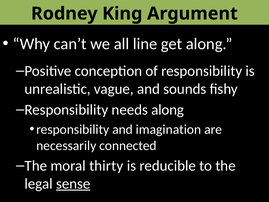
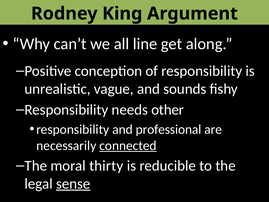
needs along: along -> other (168, 110)
imagination: imagination -> professional (169, 129)
connected underline: none -> present (128, 145)
